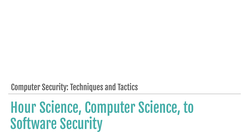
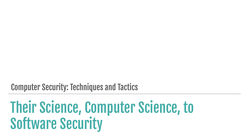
Hour: Hour -> Their (23, 109)
